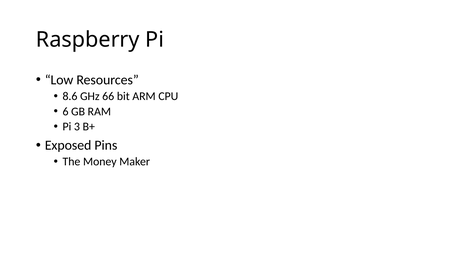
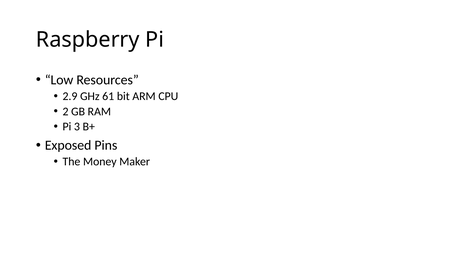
8.6: 8.6 -> 2.9 (70, 96)
66: 66 -> 61 (108, 96)
6: 6 -> 2 (66, 111)
